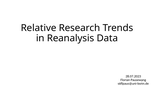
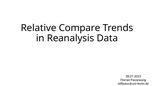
Research: Research -> Compare (80, 28)
